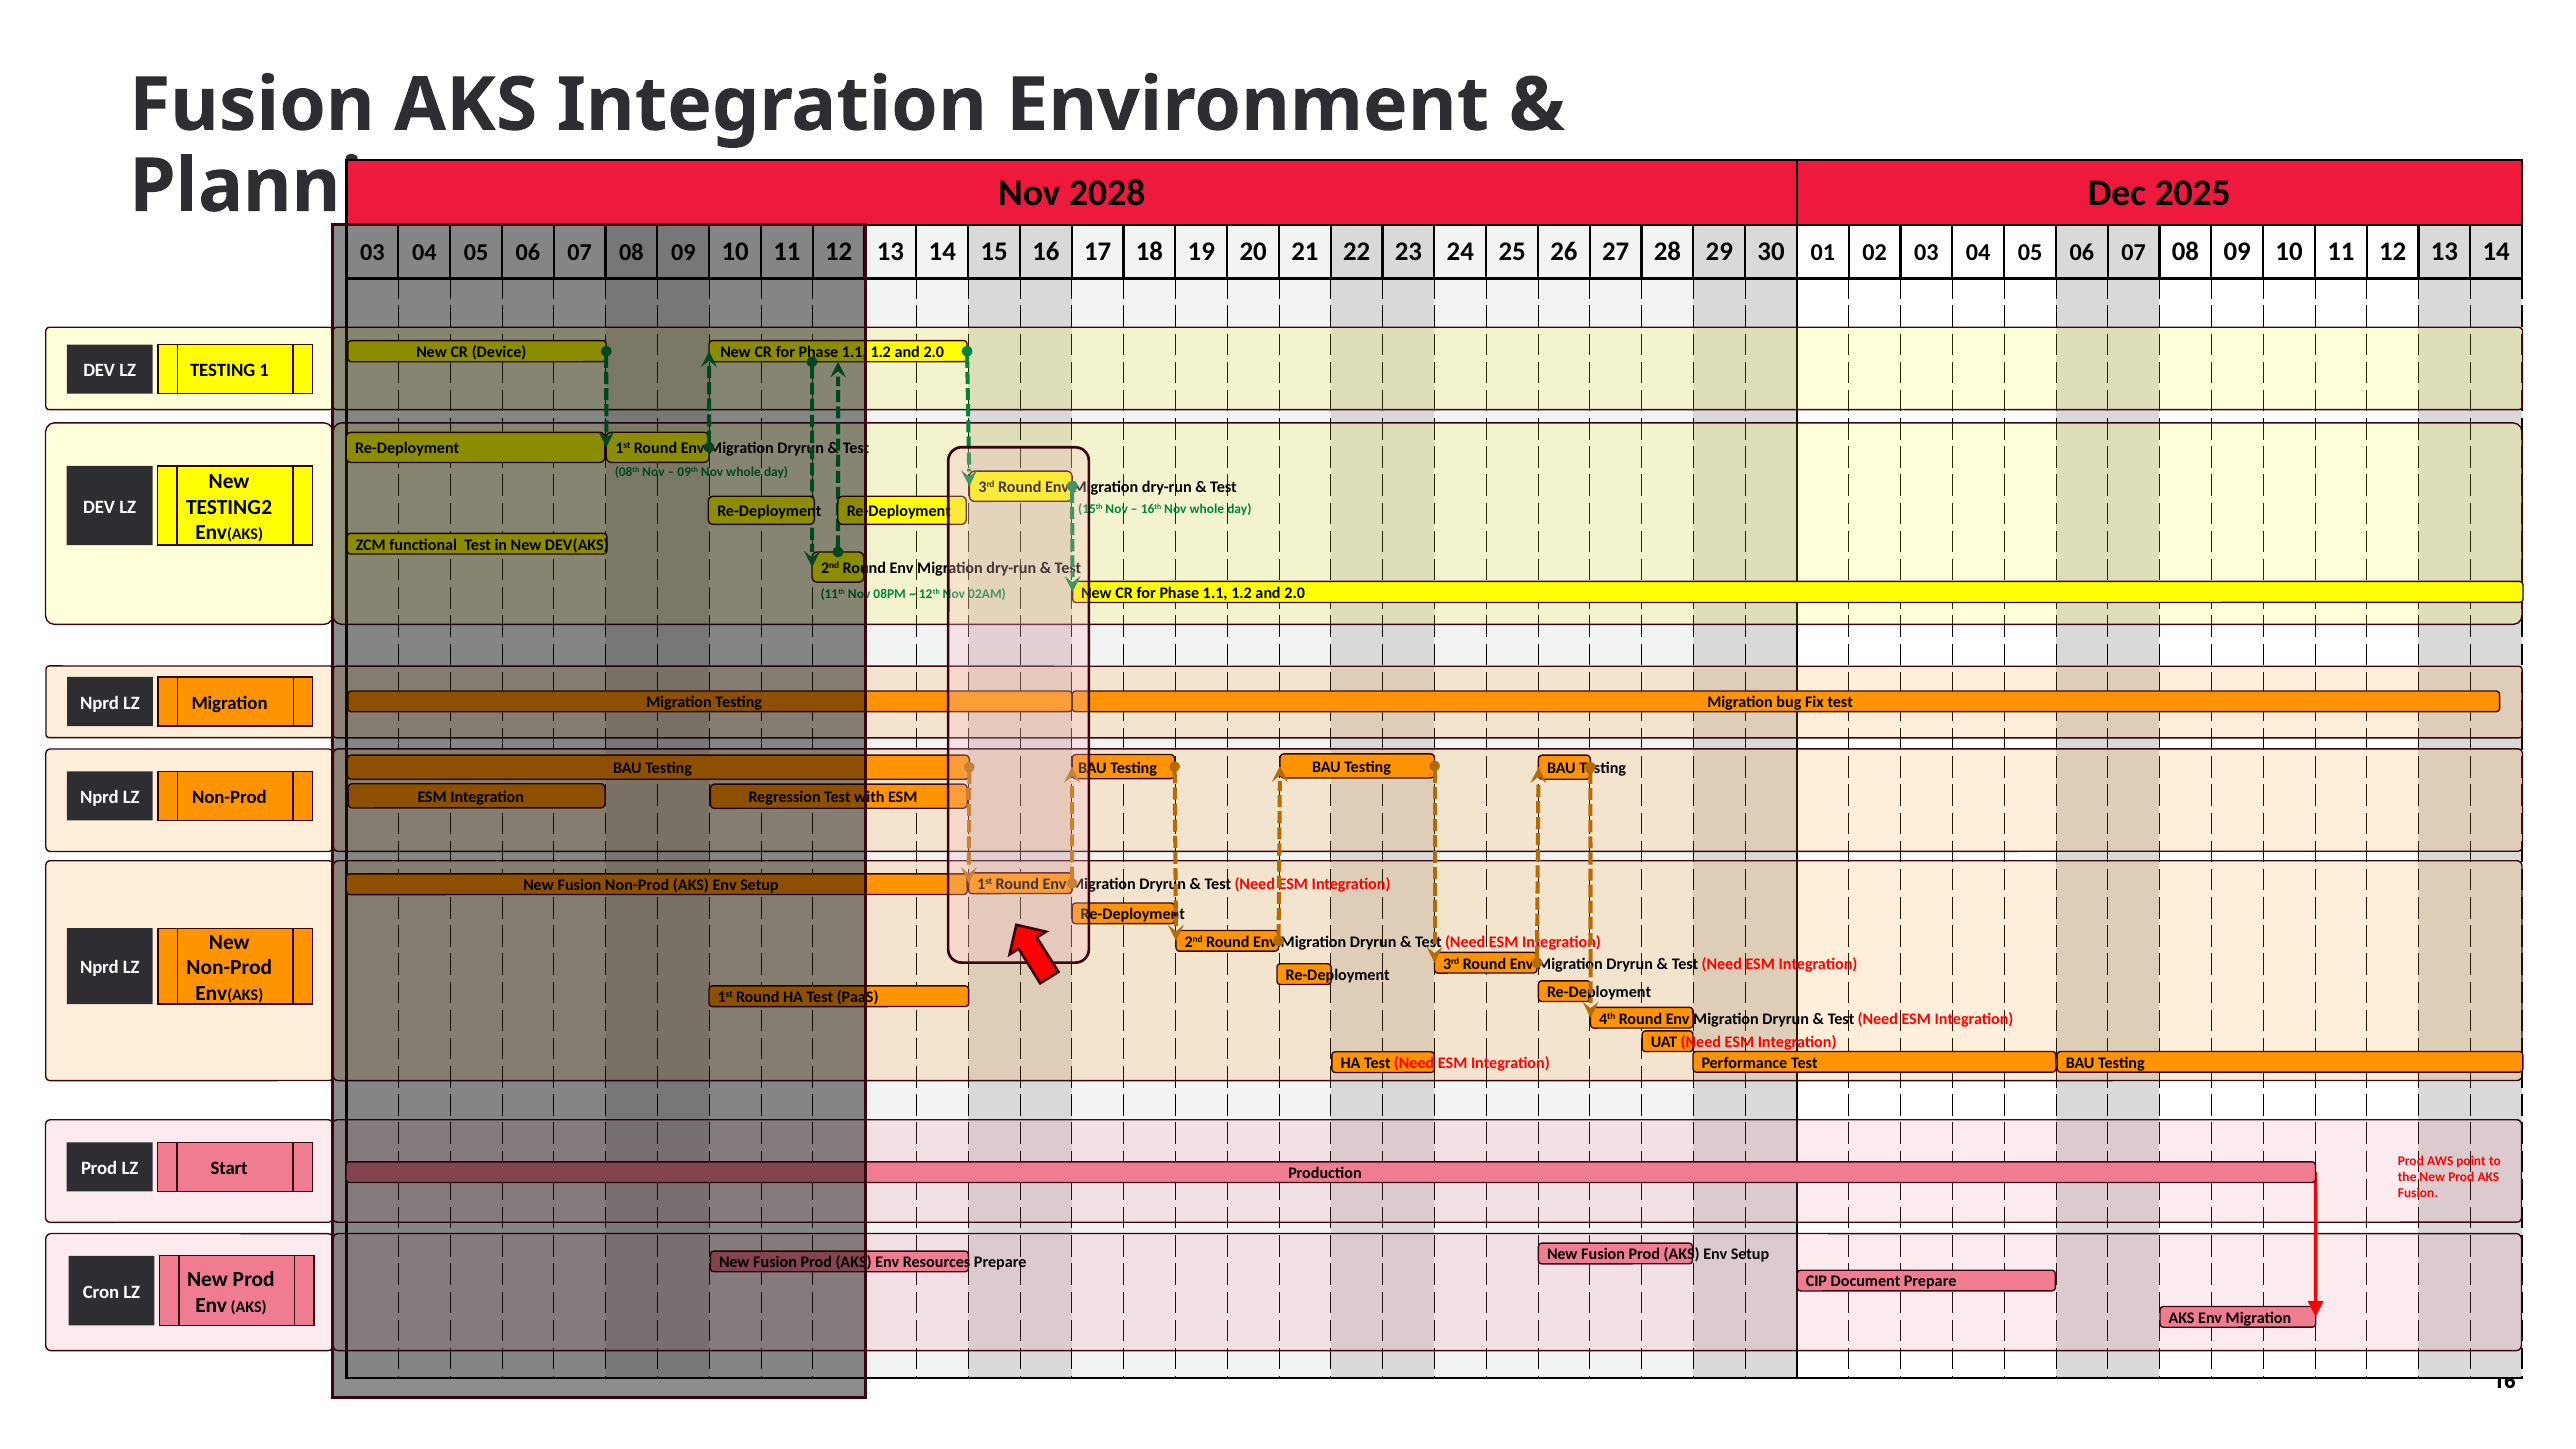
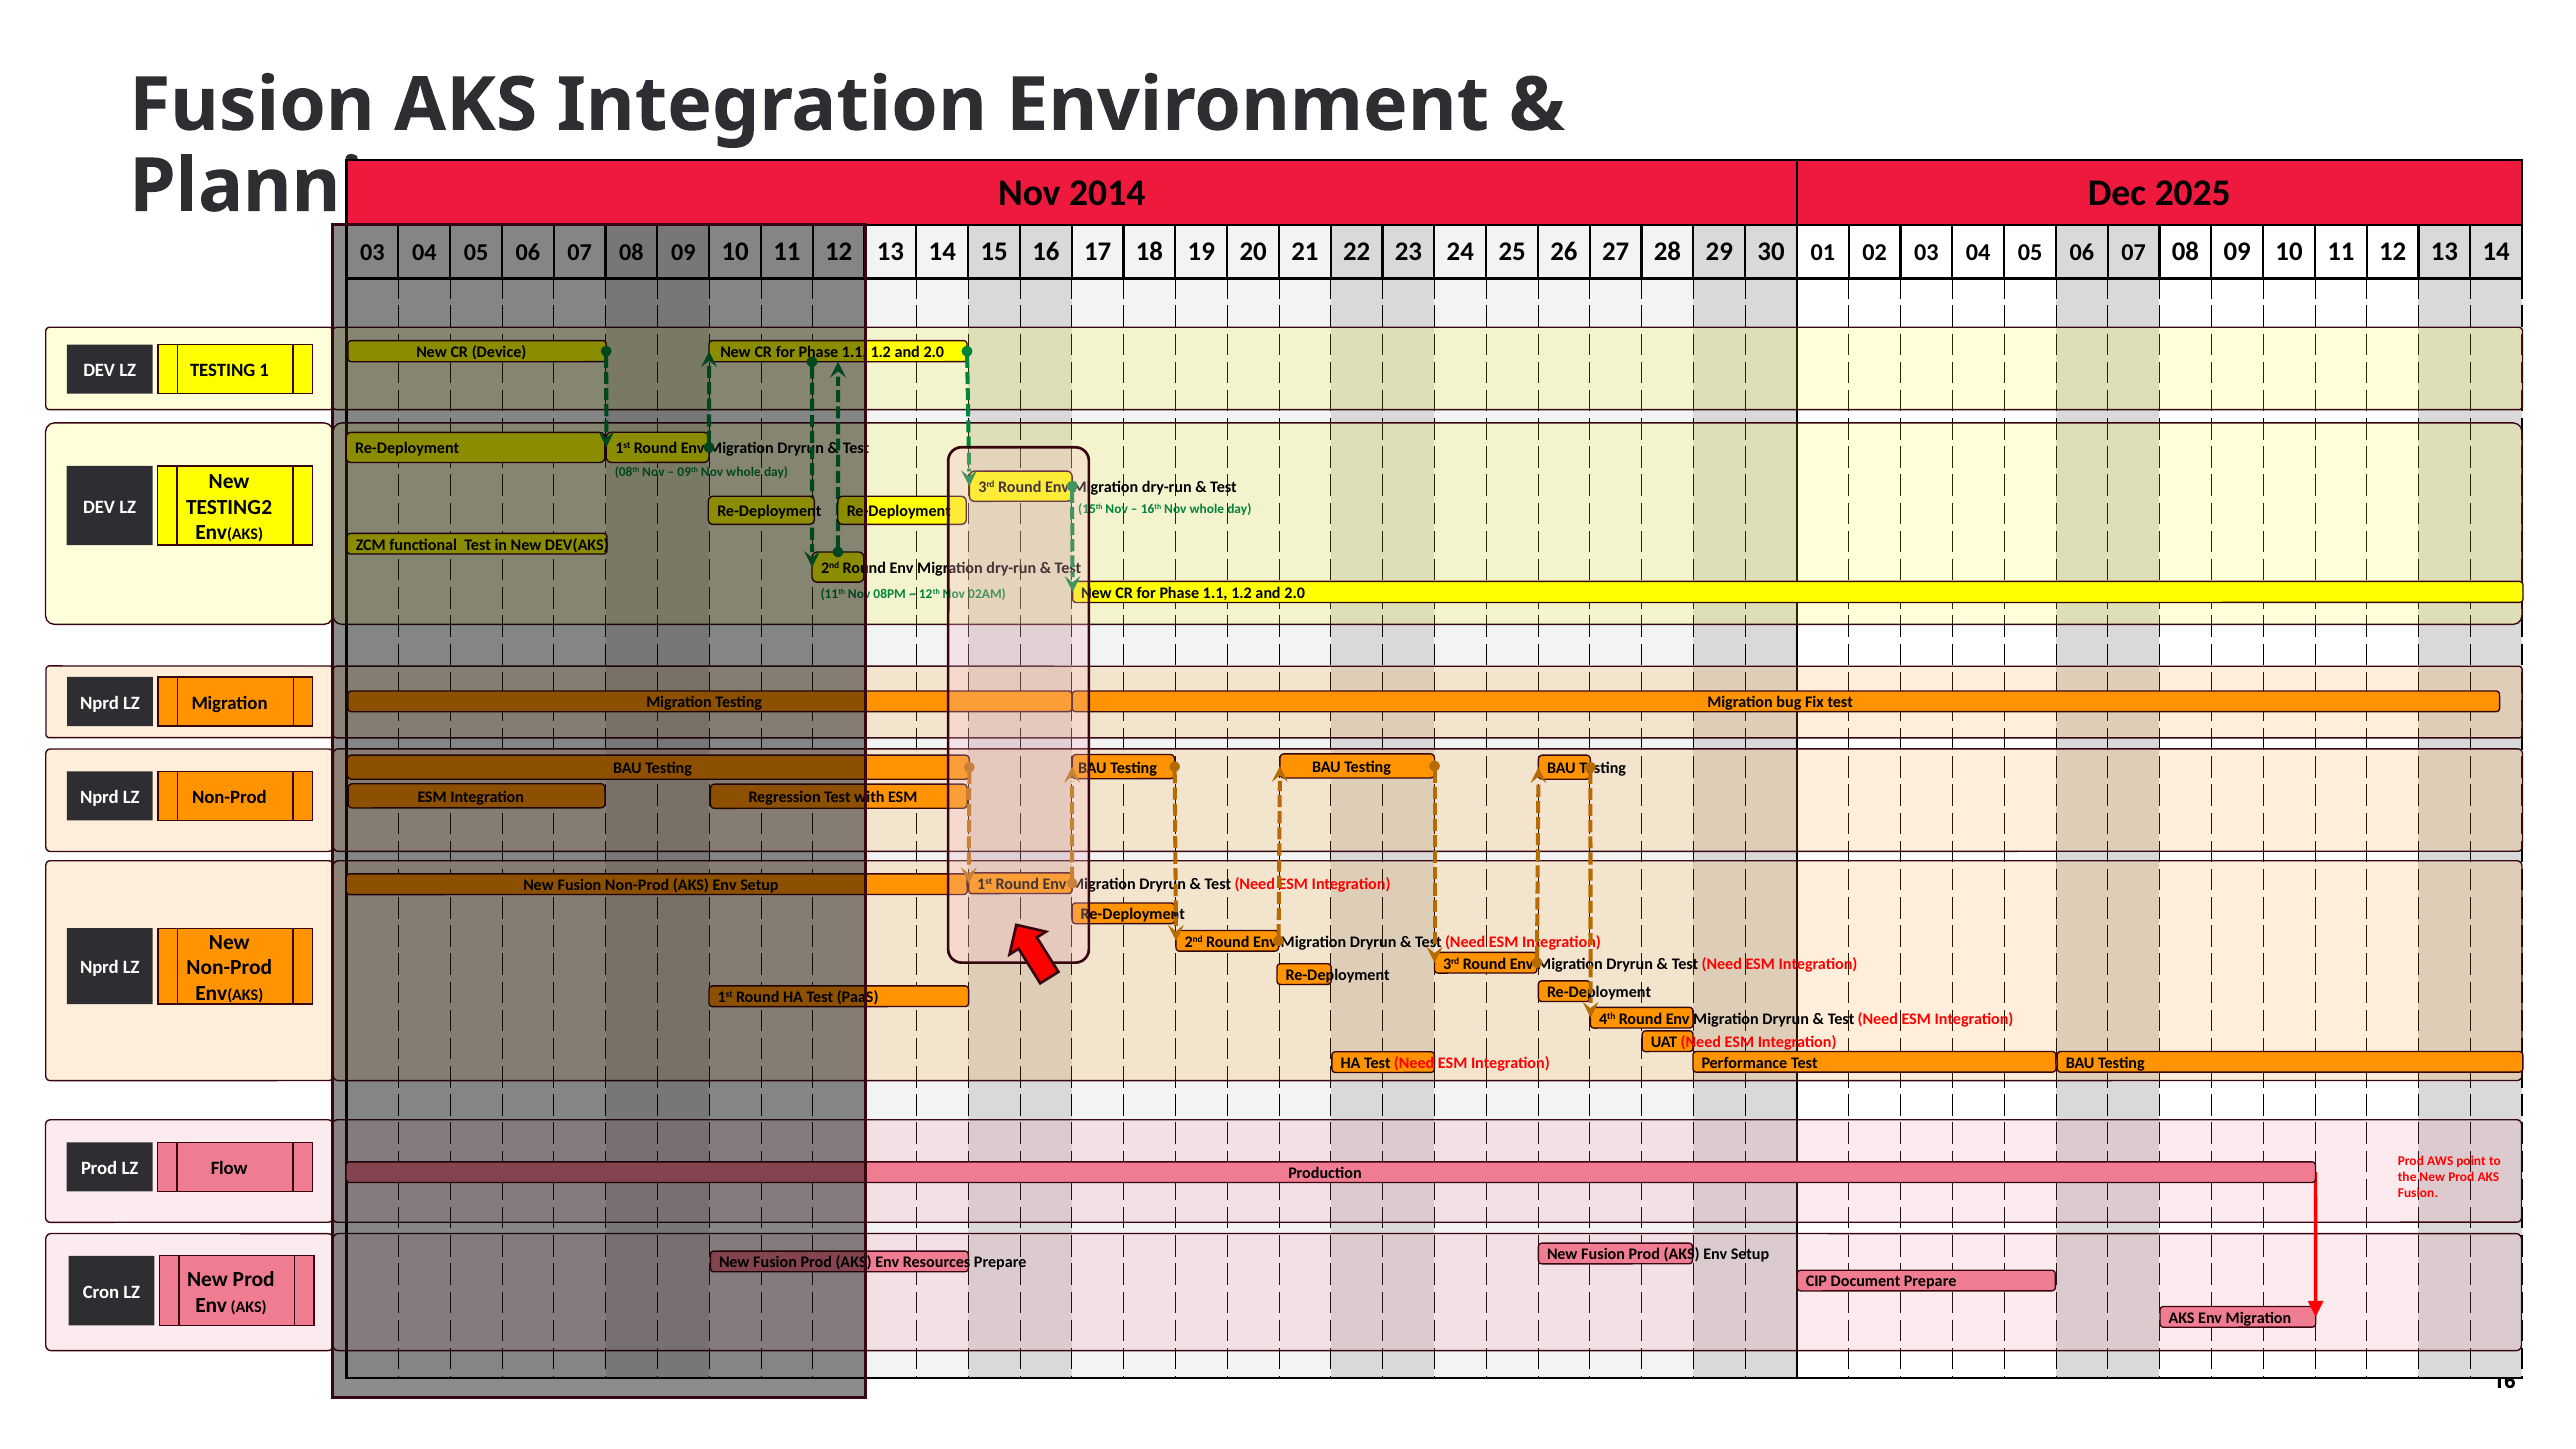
2028: 2028 -> 2014 (1107, 193)
Start: Start -> Flow (229, 1168)
